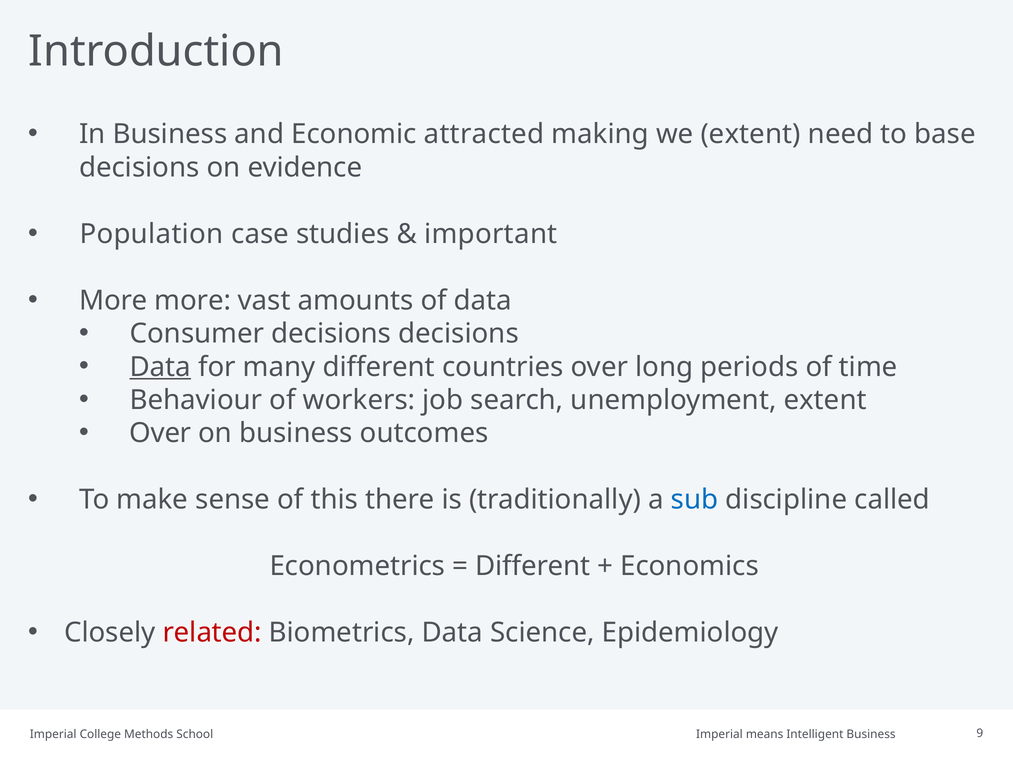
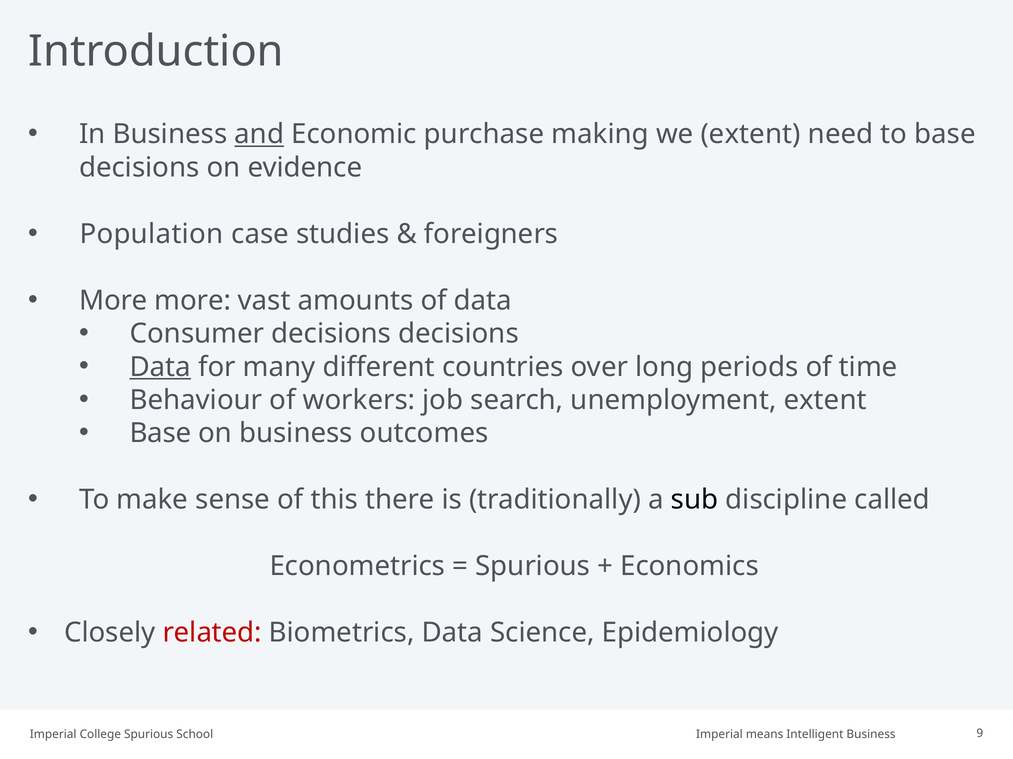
and underline: none -> present (259, 134)
attracted: attracted -> purchase (484, 134)
important: important -> foreigners (491, 234)
Over: Over -> Base (160, 434)
sub colour: blue -> black (695, 500)
Different: Different -> Spurious (533, 567)
Methods: Methods -> Spurious (149, 735)
